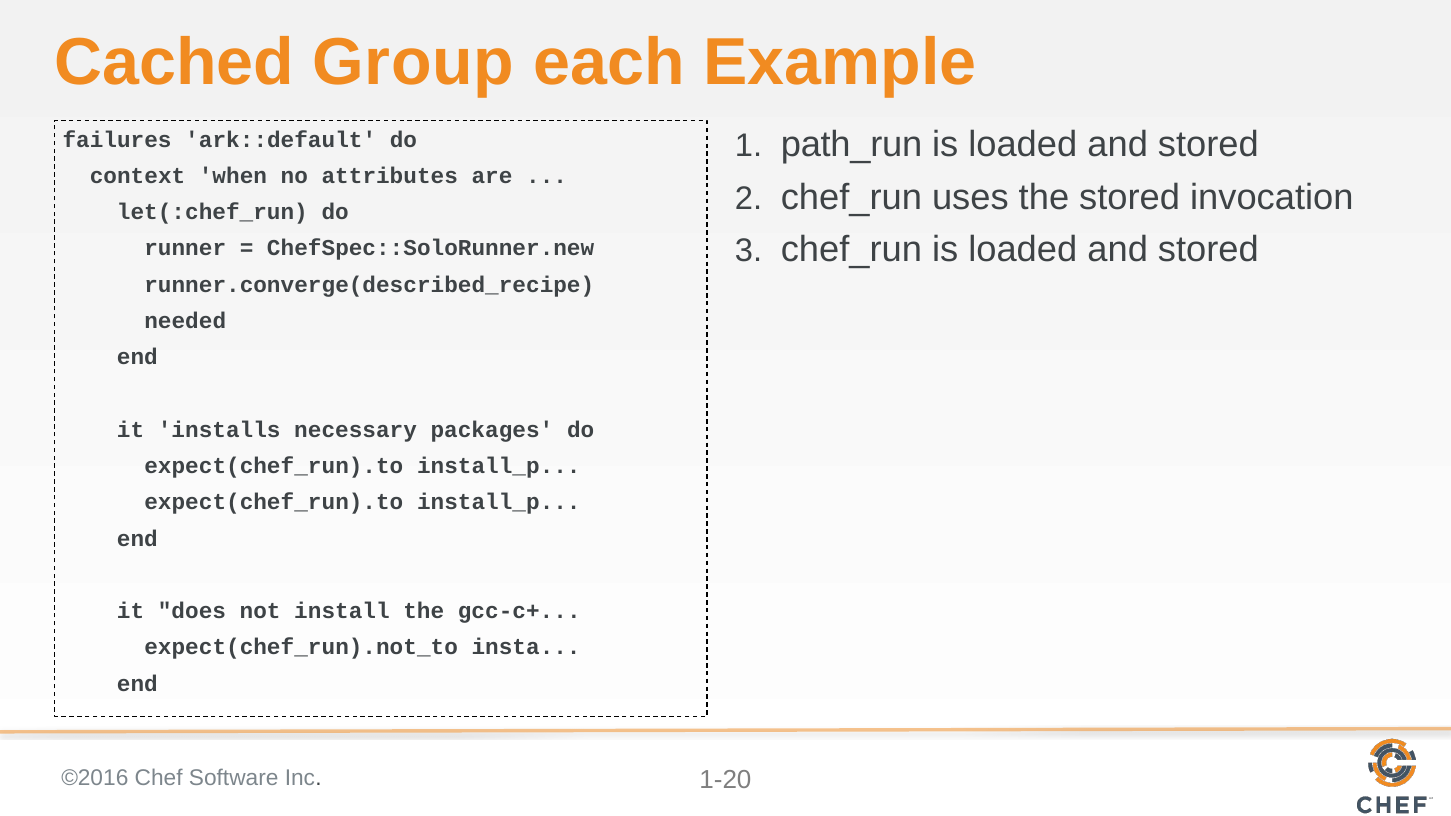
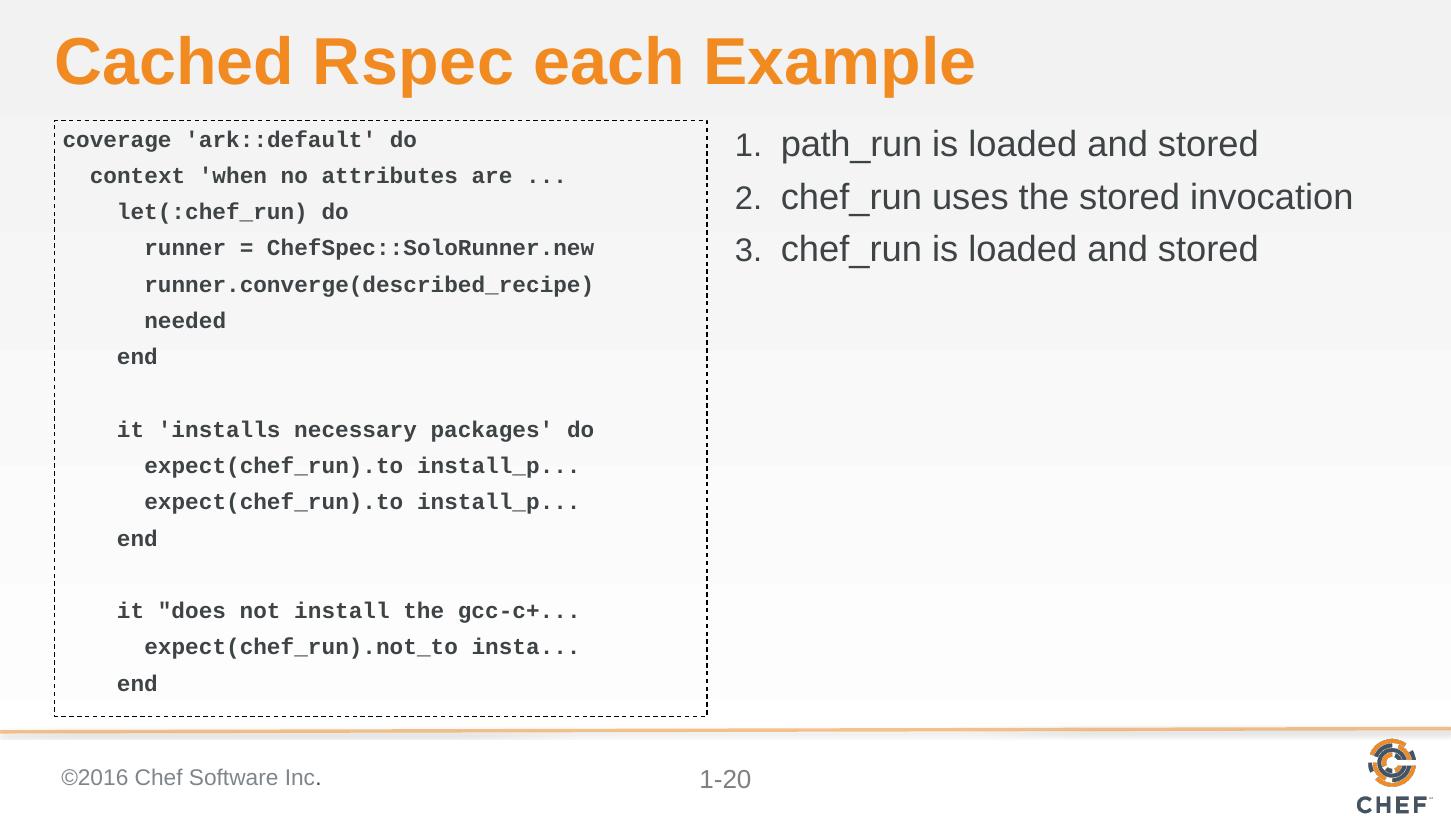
Group: Group -> Rspec (414, 63)
failures: failures -> coverage (117, 140)
